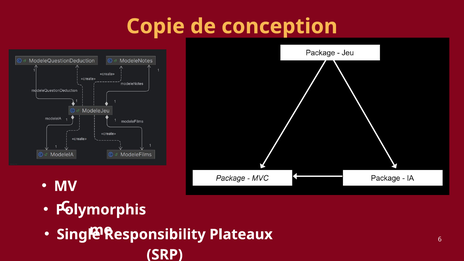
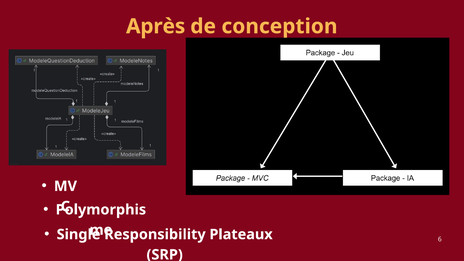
Copie: Copie -> Après (156, 26)
